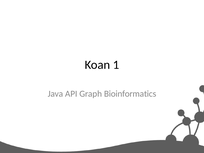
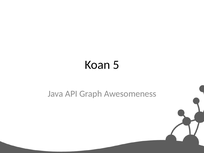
1: 1 -> 5 (116, 65)
Bioinformatics: Bioinformatics -> Awesomeness (130, 94)
